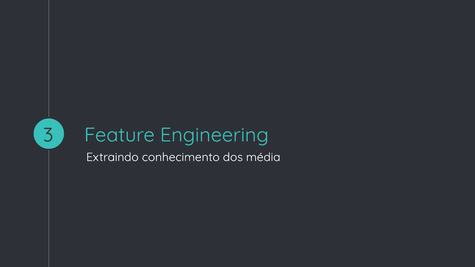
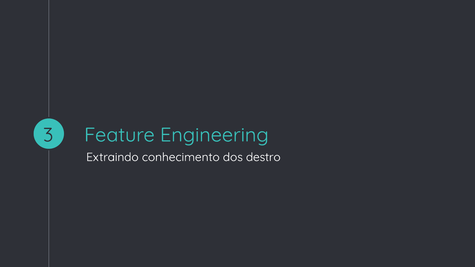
média: média -> destro (263, 157)
